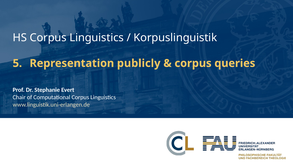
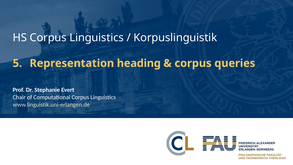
publicly: publicly -> heading (139, 63)
